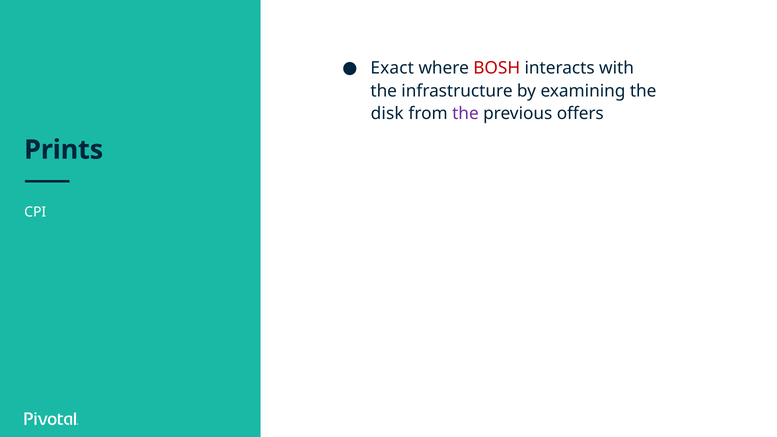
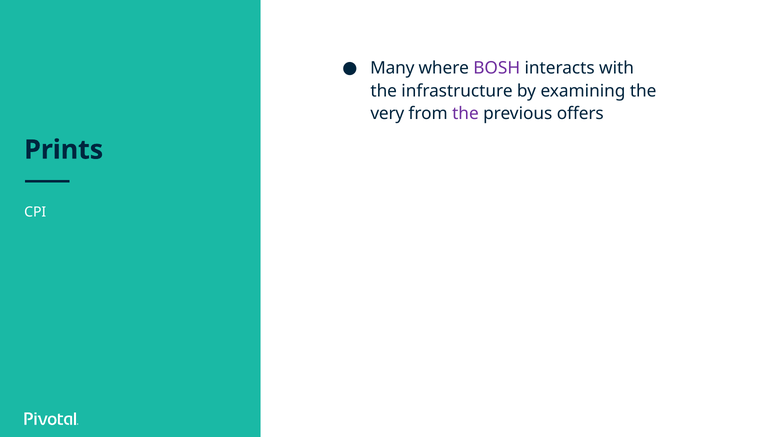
Exact: Exact -> Many (392, 68)
BOSH colour: red -> purple (497, 68)
disk: disk -> very (387, 114)
